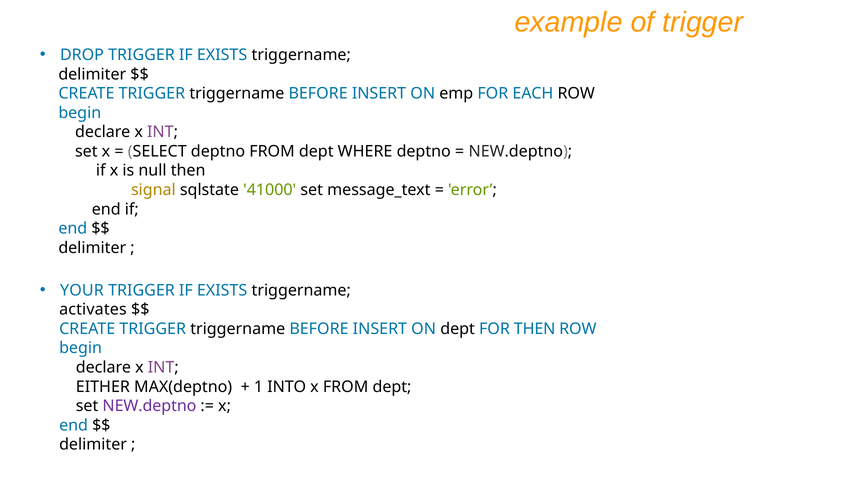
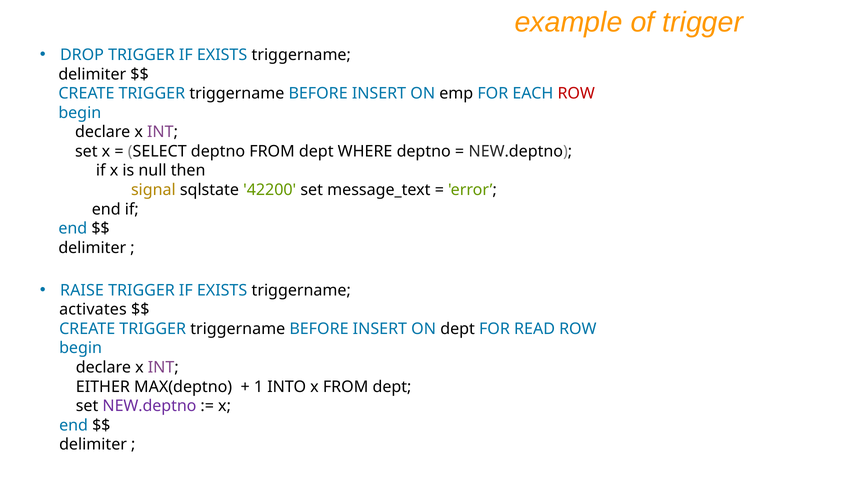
ROW colour: black -> red (576, 94)
41000: 41000 -> 42200 (270, 190)
YOUR: YOUR -> RAISE (82, 290)
FOR THEN: THEN -> READ (535, 329)
